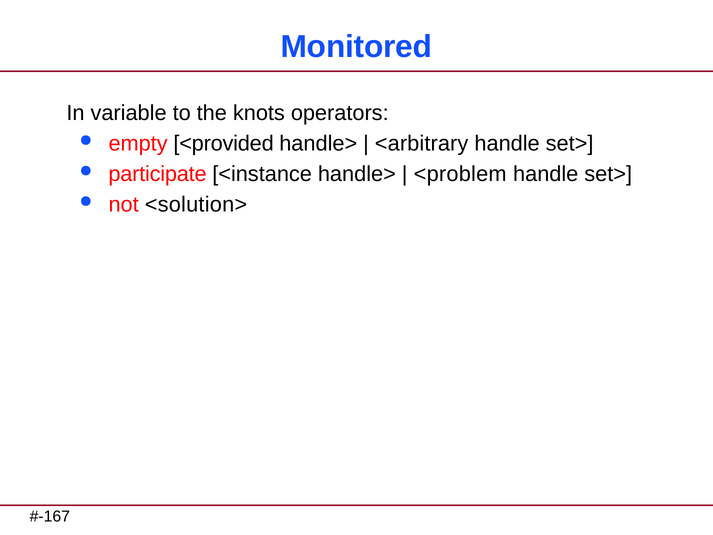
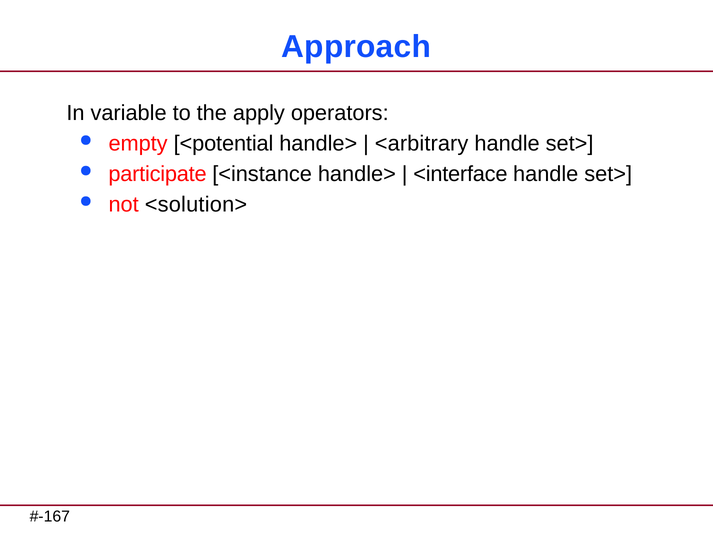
Monitored: Monitored -> Approach (356, 47)
knots: knots -> apply (259, 113)
<provided: <provided -> <potential (224, 144)
<problem: <problem -> <interface (460, 174)
